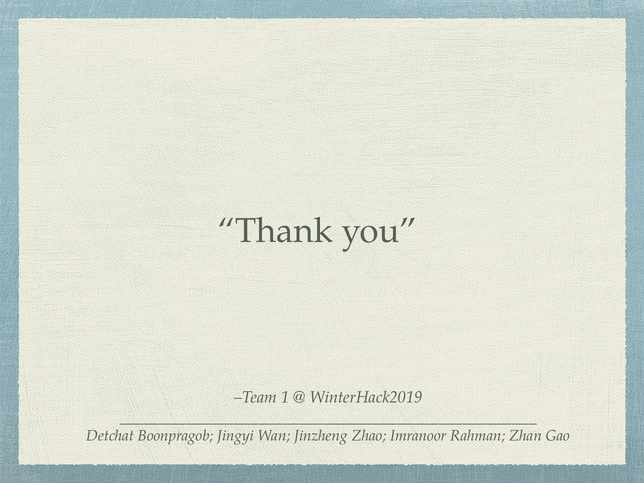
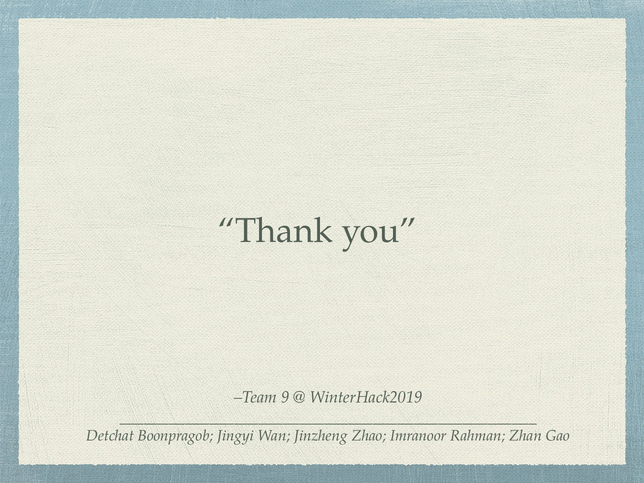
1: 1 -> 9 (285, 398)
